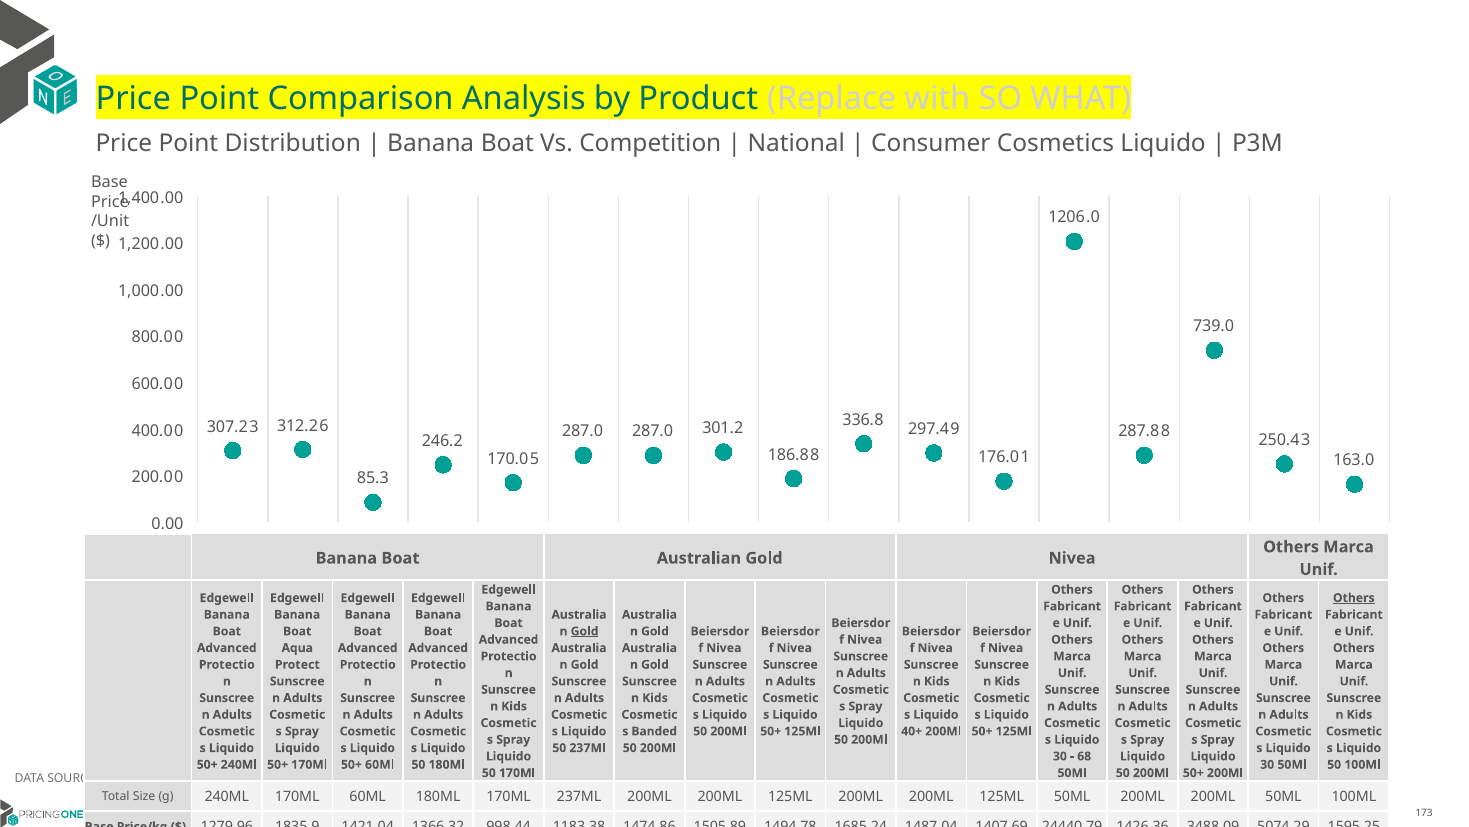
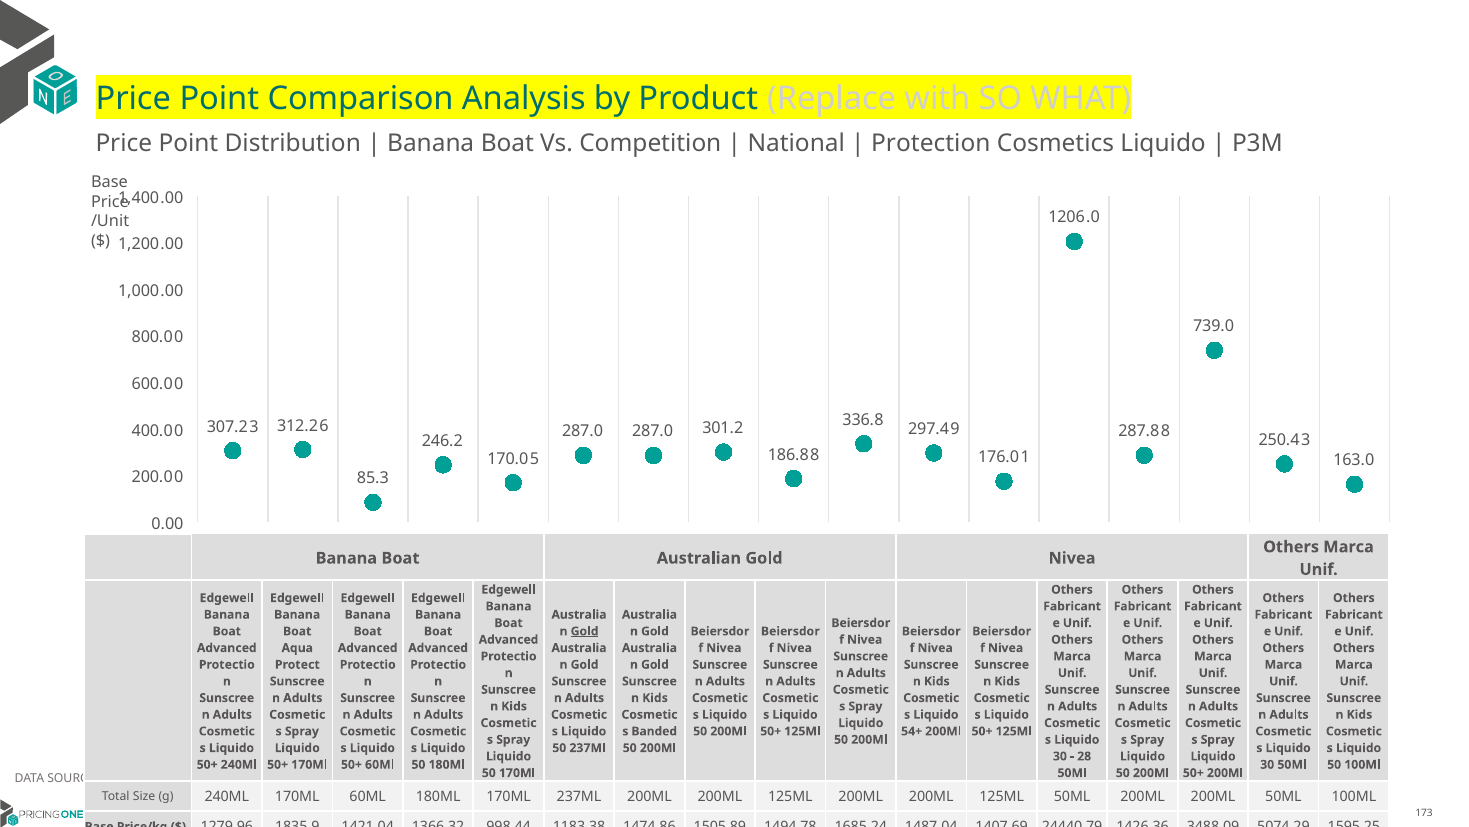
Consumer: Consumer -> Protection (931, 143)
Others underline: present -> none (1354, 597)
40+: 40+ -> 54+ (912, 731)
68: 68 -> 28 (1084, 756)
